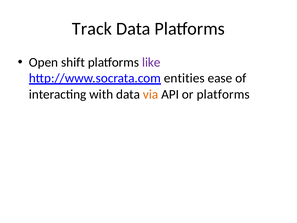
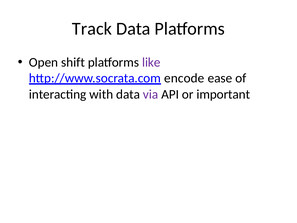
entities: entities -> encode (184, 78)
via colour: orange -> purple (151, 94)
or platforms: platforms -> important (223, 94)
